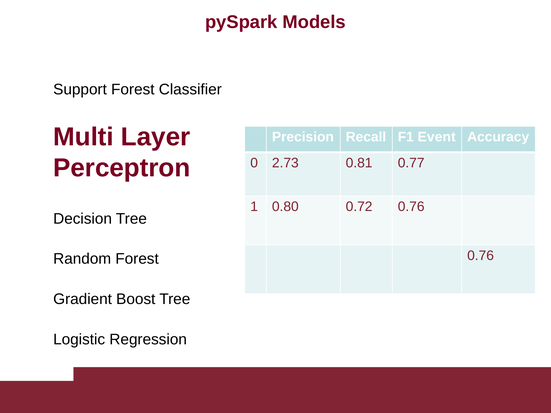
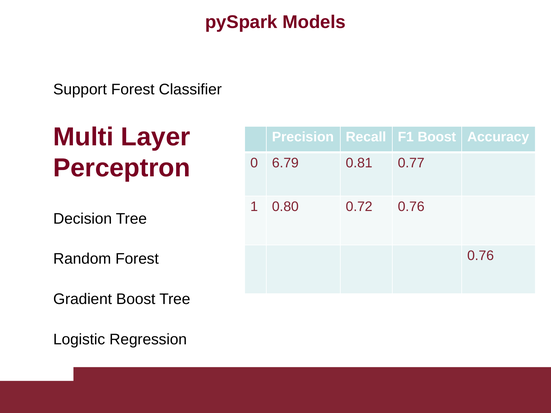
F1 Event: Event -> Boost (437, 137)
2.73: 2.73 -> 6.79 (285, 163)
